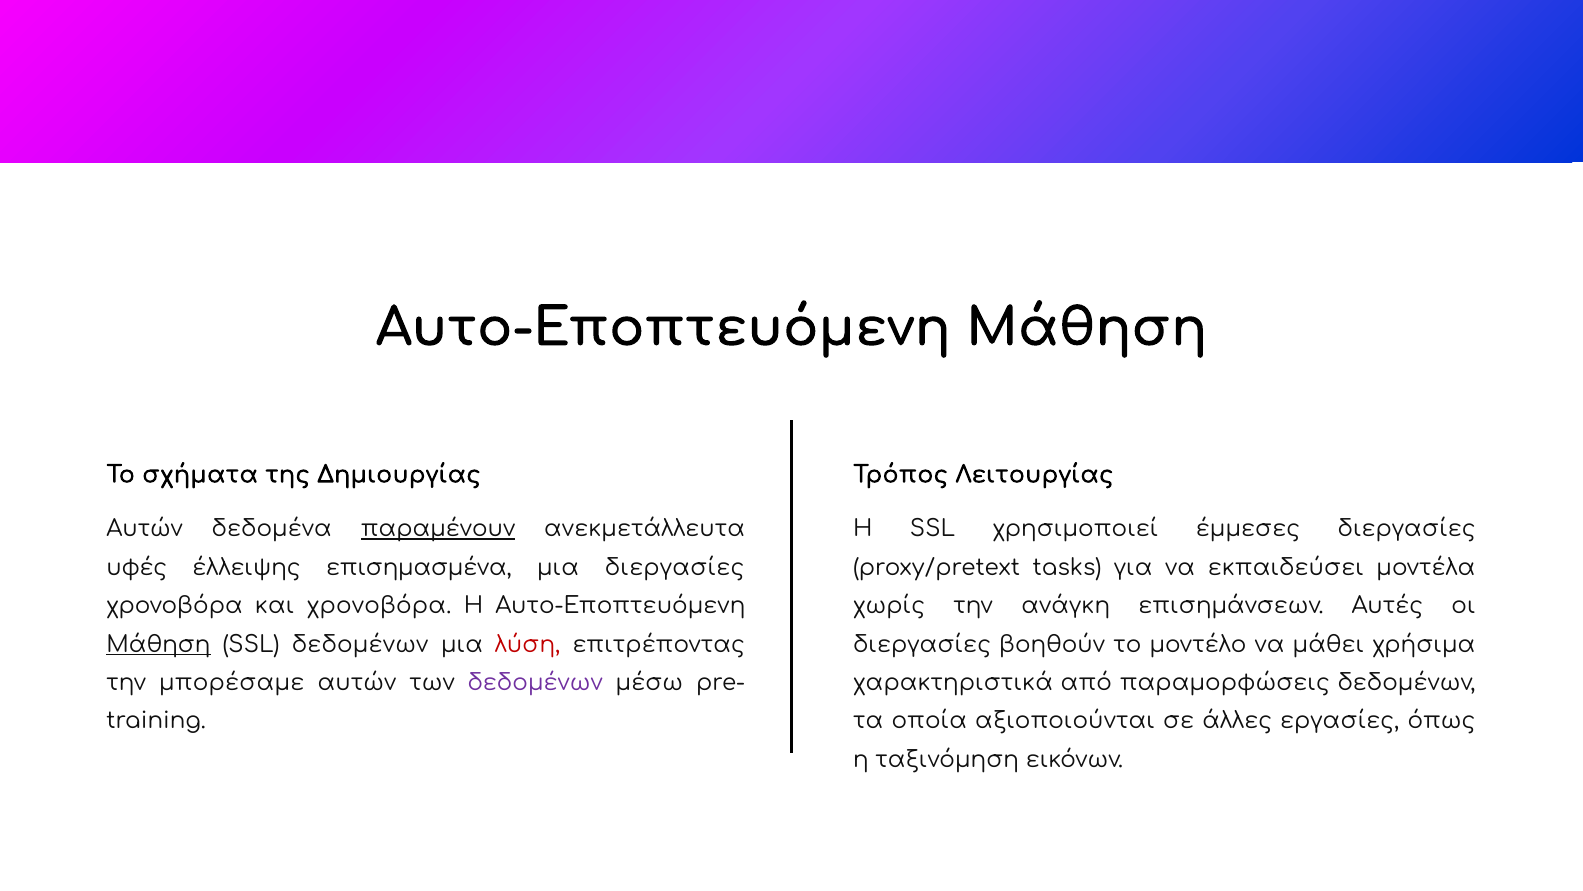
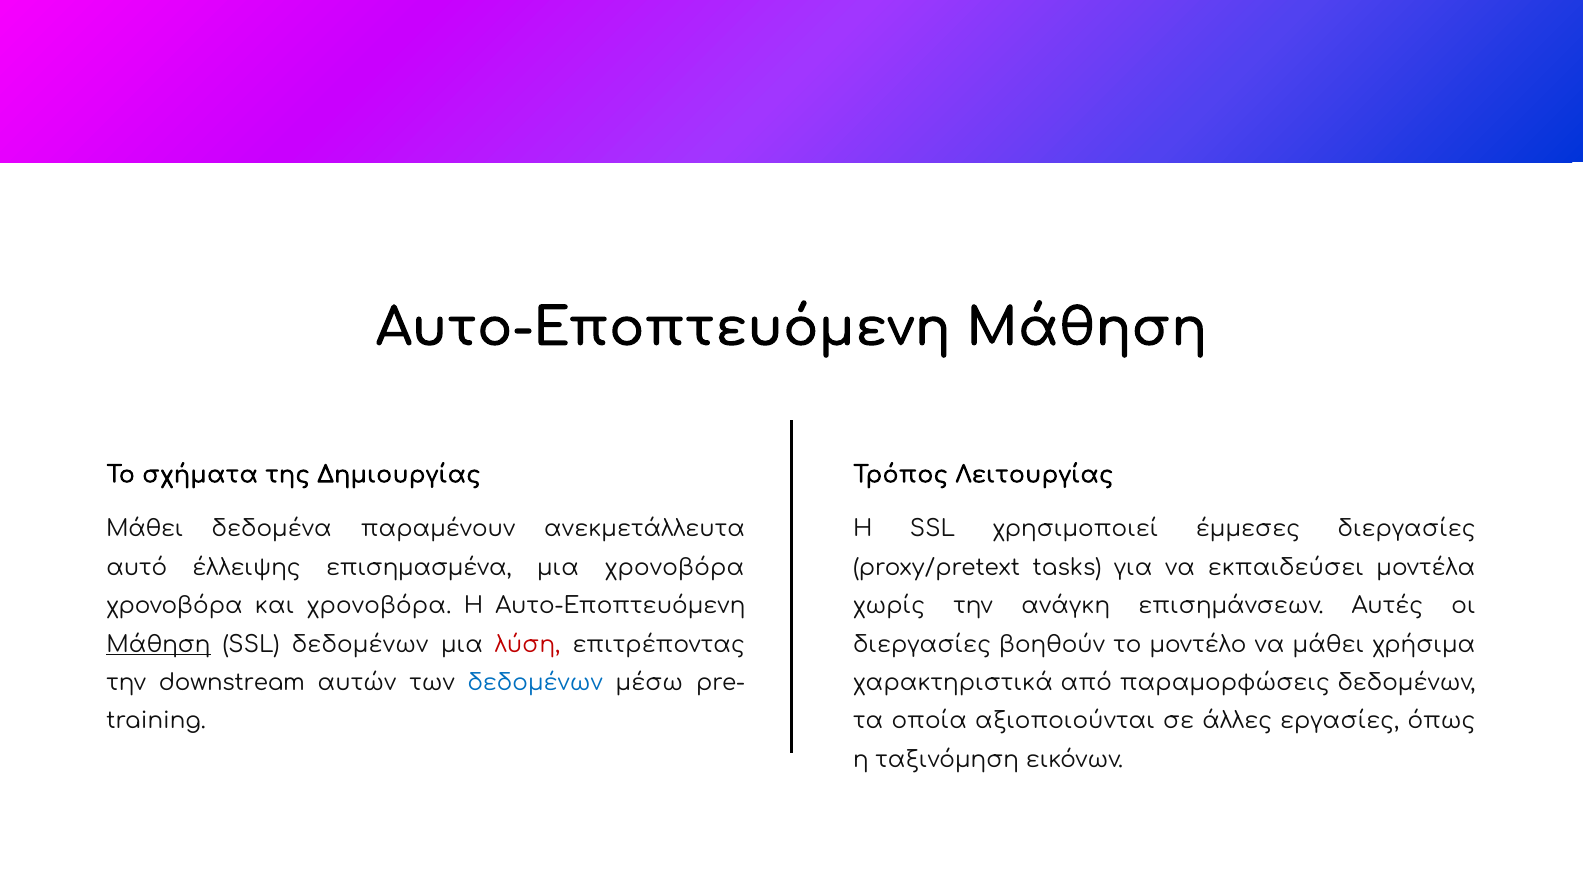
Αυτών: Αυτών -> Μάθει (145, 529)
παραμένουν underline: present -> none (438, 529)
υφές: υφές -> αυτό (137, 567)
μια διεργασίες: διεργασίες -> χρονοβόρα (675, 567)
μπορέσαμε: μπορέσαμε -> downstream (232, 682)
δεδομένων colour: purple -> blue (535, 682)
